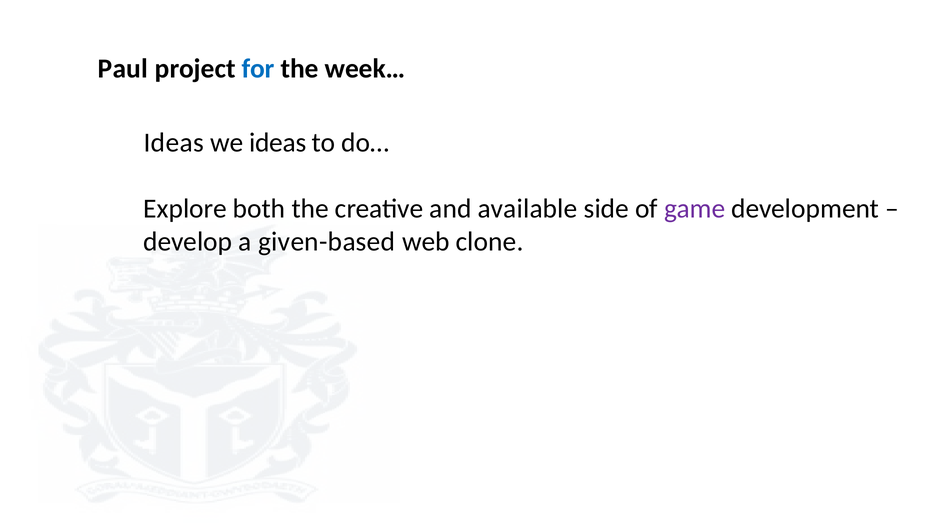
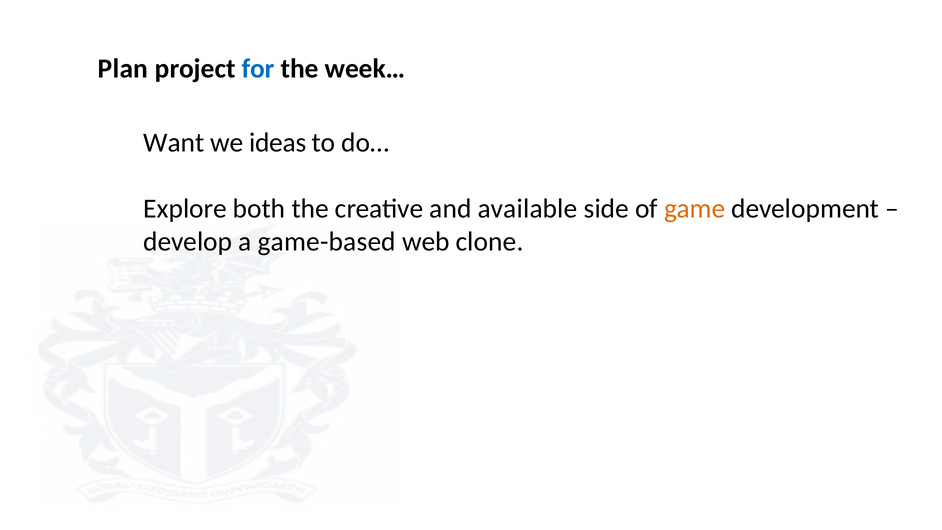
Paul: Paul -> Plan (123, 68)
Ideas: Ideas -> Want (174, 142)
game colour: purple -> orange (695, 208)
given-based: given-based -> game-based (327, 241)
